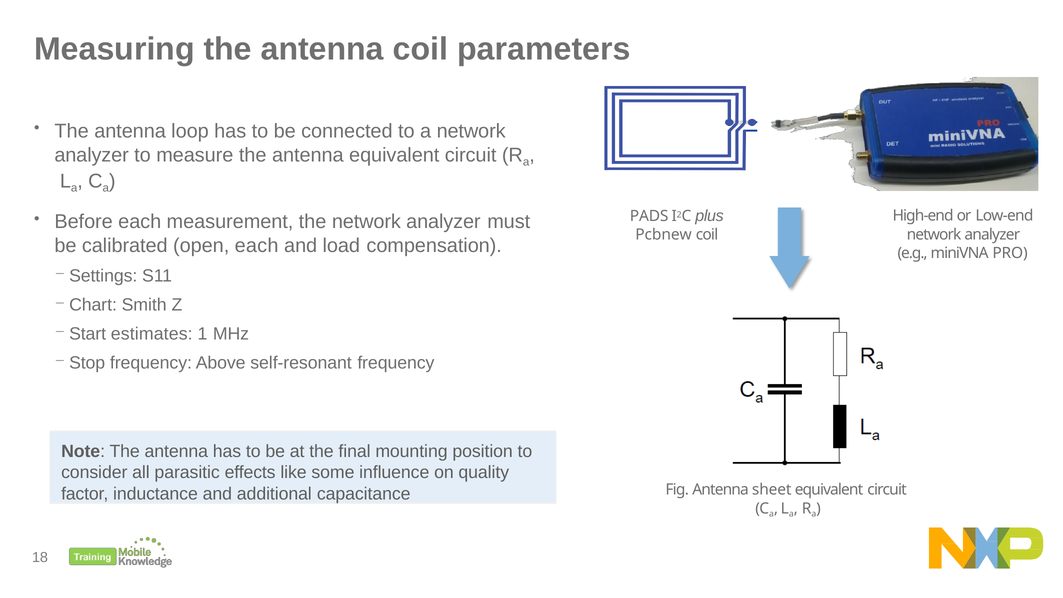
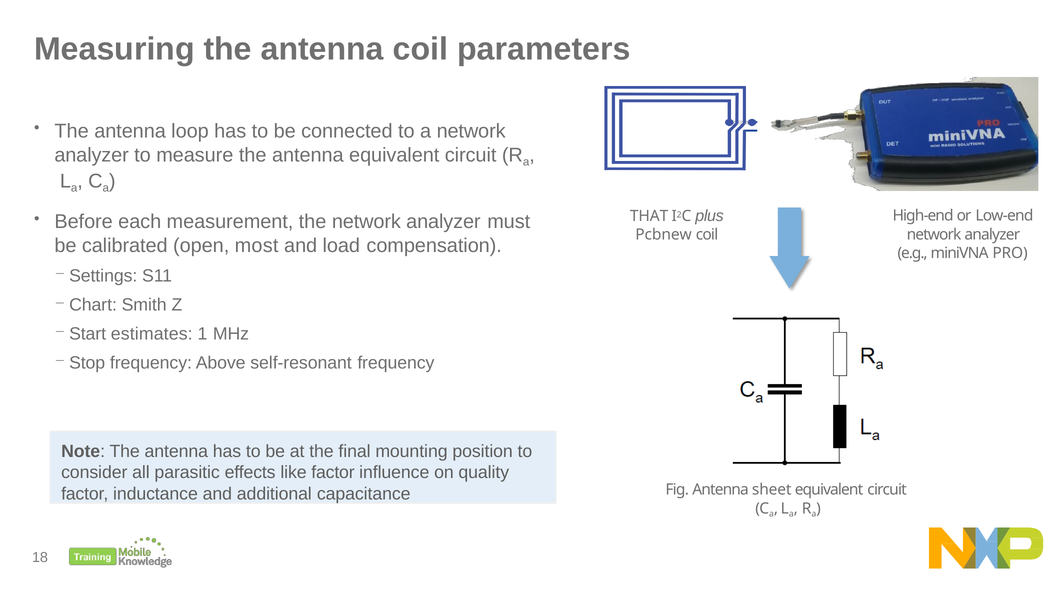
PADS: PADS -> THAT (649, 216)
open each: each -> most (257, 246)
like some: some -> factor (333, 473)
